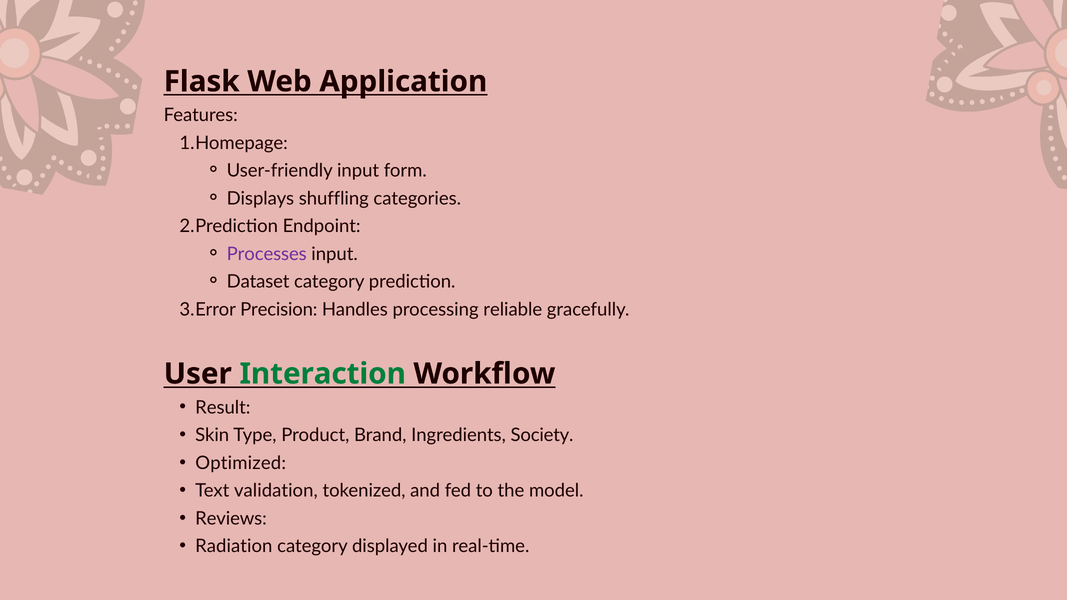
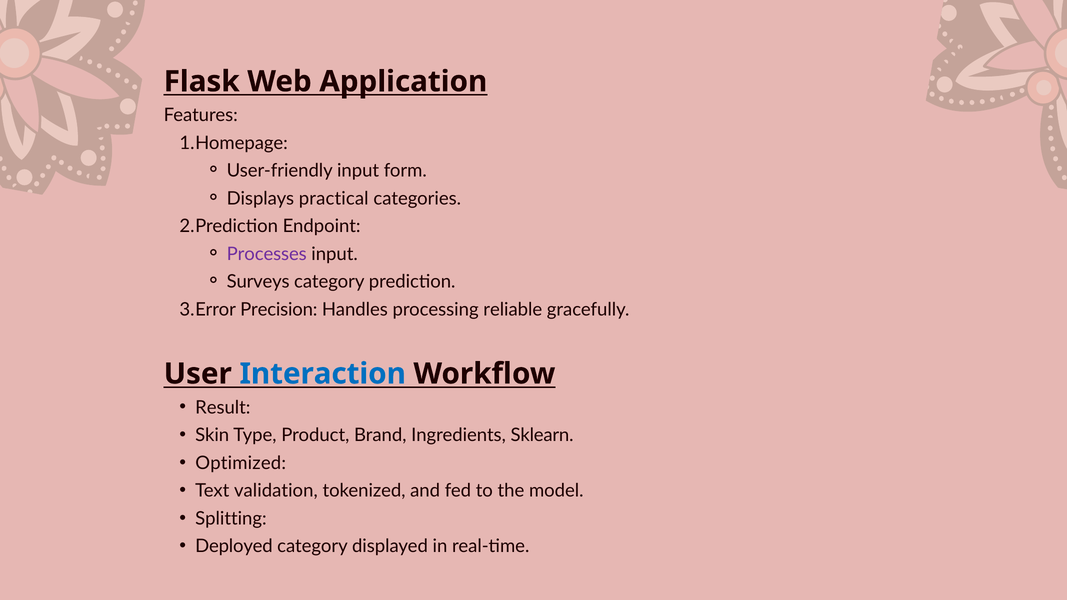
shuffling: shuffling -> practical (334, 199)
Dataset: Dataset -> Surveys (258, 282)
Interaction colour: green -> blue (323, 374)
Society: Society -> Sklearn (542, 435)
Reviews: Reviews -> Splitting (231, 519)
Radiation: Radiation -> Deployed (234, 546)
